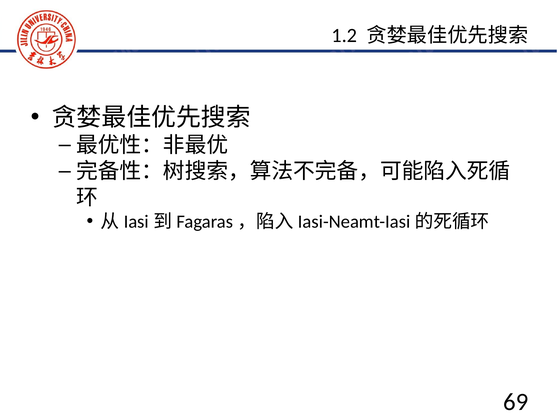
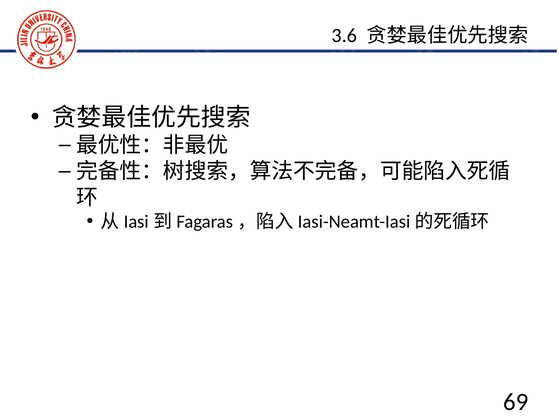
1.2: 1.2 -> 3.6 (344, 35)
